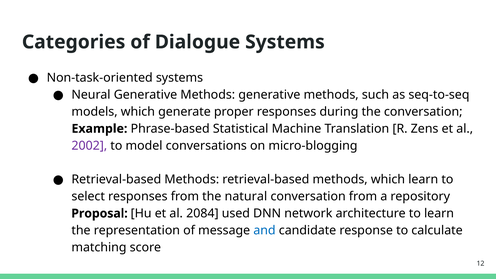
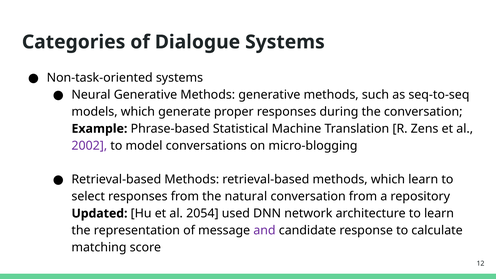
Proposal: Proposal -> Updated (99, 213)
2084: 2084 -> 2054 (202, 213)
and colour: blue -> purple (264, 230)
